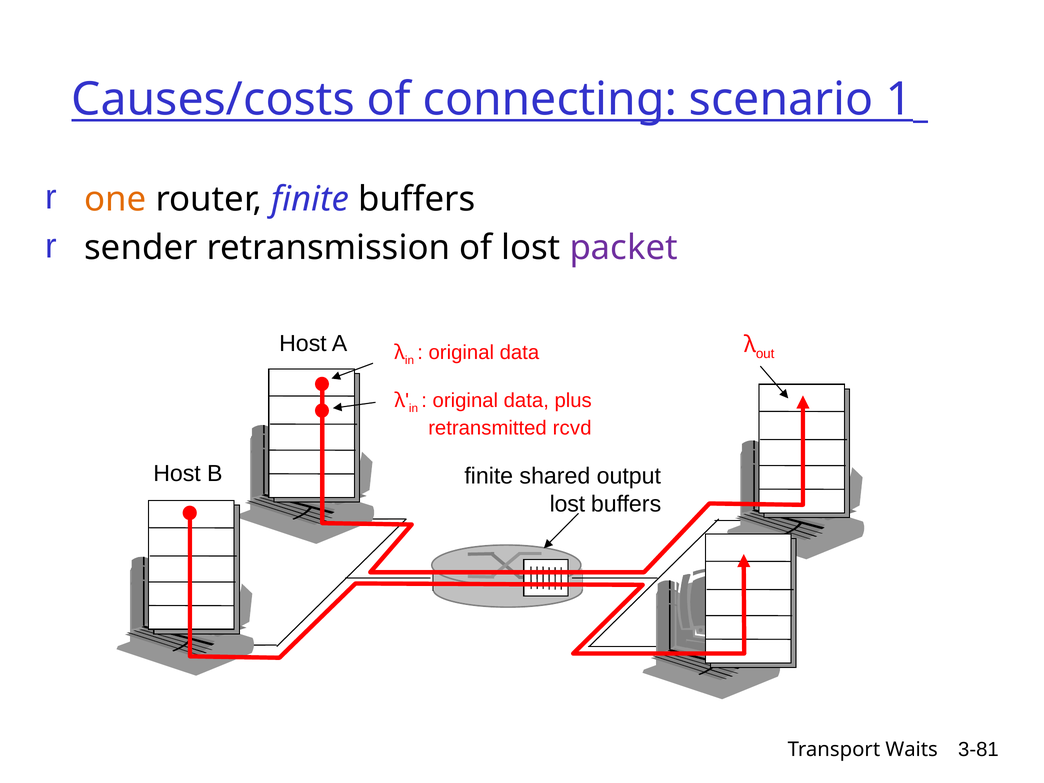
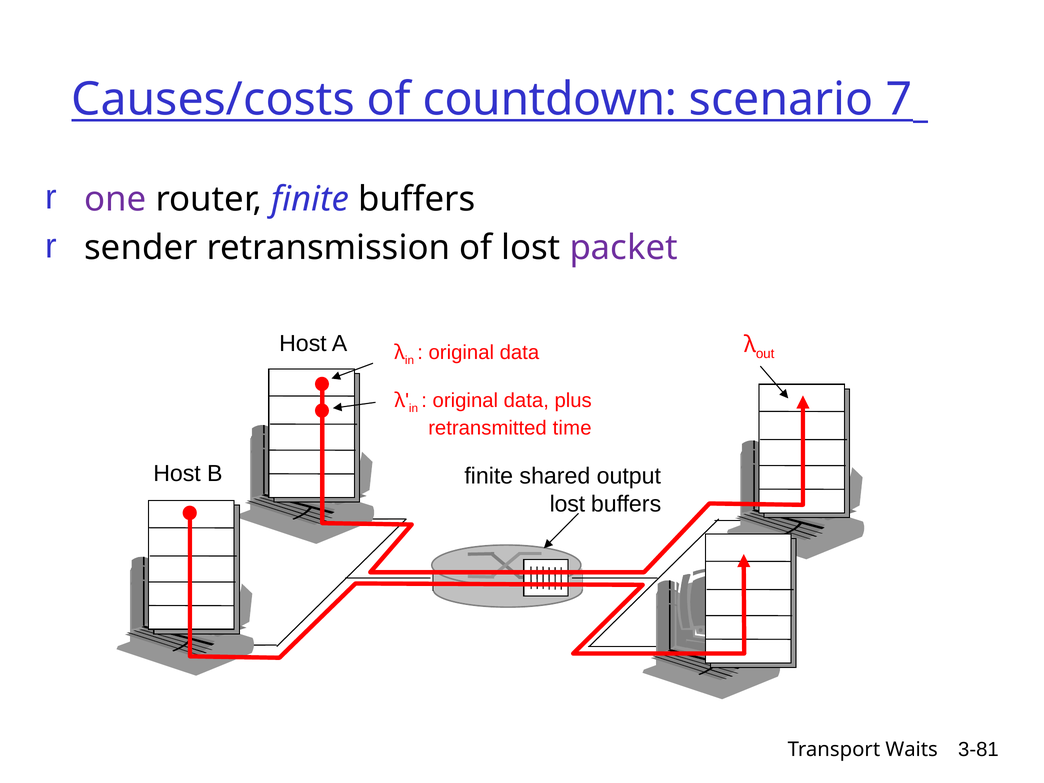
connecting: connecting -> countdown (550, 99)
1: 1 -> 7 (899, 99)
one colour: orange -> purple (115, 199)
rcvd: rcvd -> time (572, 428)
